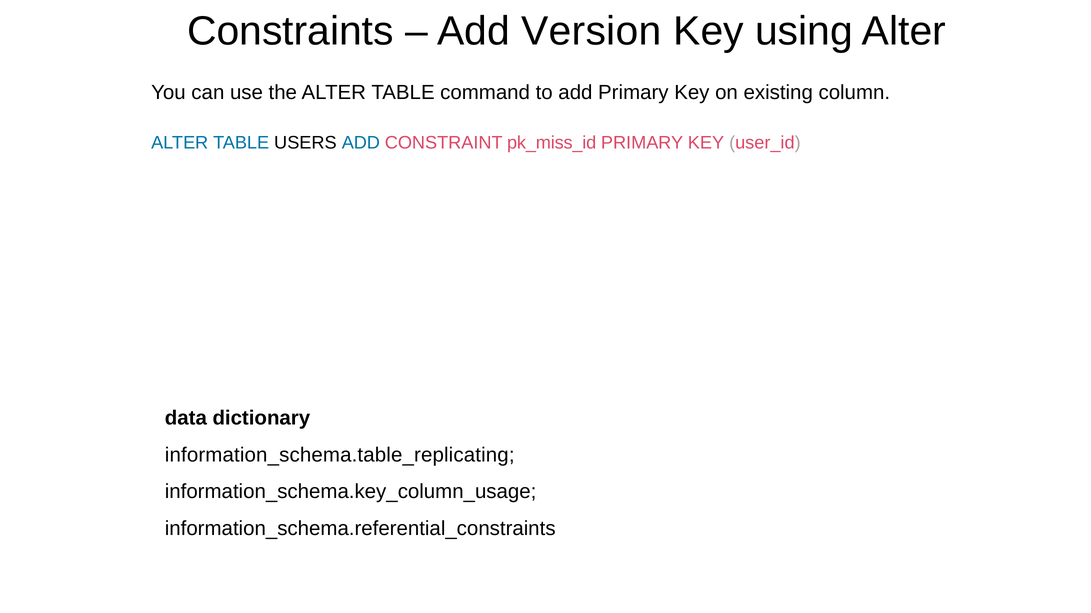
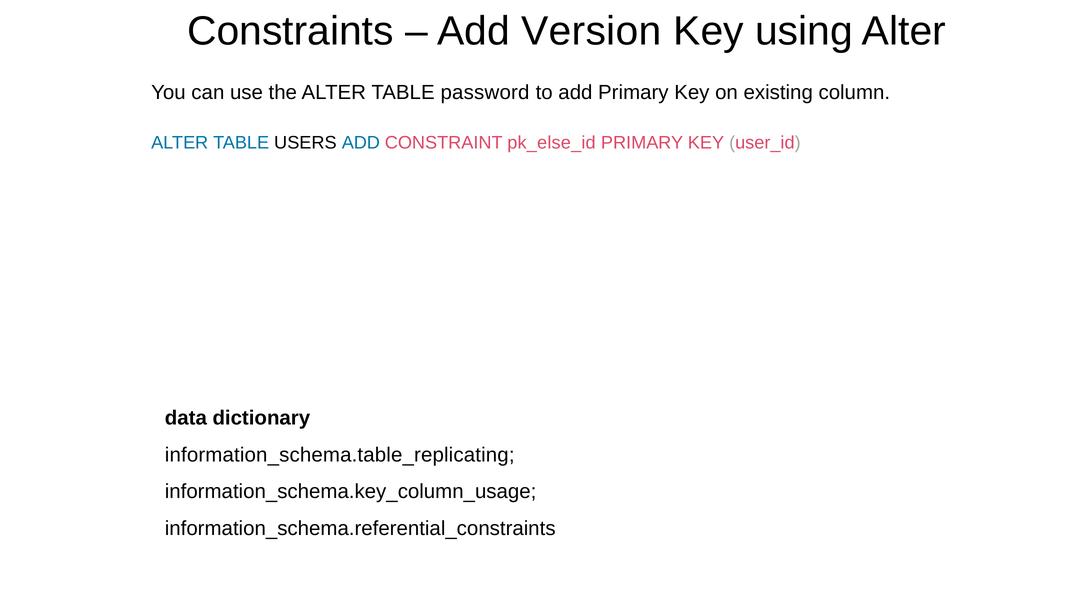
command: command -> password (485, 93)
pk_miss_id: pk_miss_id -> pk_else_id (552, 143)
